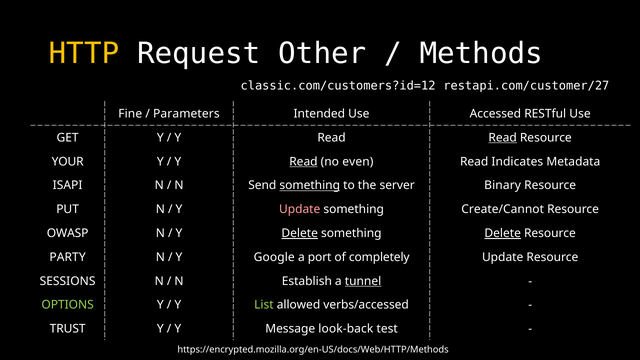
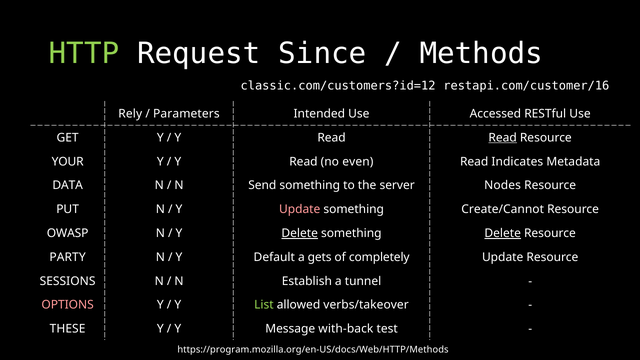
HTTP colour: yellow -> light green (84, 54)
Other: Other -> Since (322, 54)
restapi.com/customer/27: restapi.com/customer/27 -> restapi.com/customer/16 (526, 86)
Fine: Fine -> Rely (130, 114)
Read underline: present -> none (303, 162)
ISAPI: ISAPI -> DATA (68, 186)
something underline: present -> none (310, 186)
Binary: Binary -> Nodes (503, 186)
Google: Google -> Default (274, 257)
port: port -> gets (320, 257)
tunnel underline: present -> none (363, 281)
OPTIONS colour: light green -> pink (68, 305)
verbs/accessed: verbs/accessed -> verbs/takeover (366, 305)
TRUST: TRUST -> THESE (68, 329)
look-back: look-back -> with-back (346, 329)
https://encrypted.mozilla.org/en-US/docs/Web/HTTP/Methods: https://encrypted.mozilla.org/en-US/docs/Web/HTTP/Methods -> https://program.mozilla.org/en-US/docs/Web/HTTP/Methods (313, 349)
